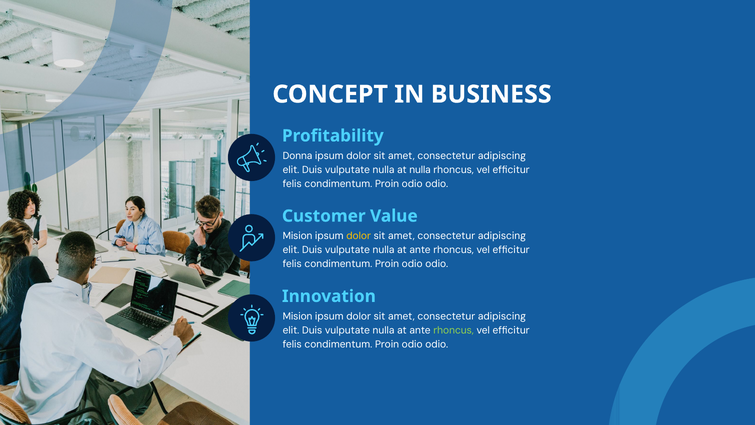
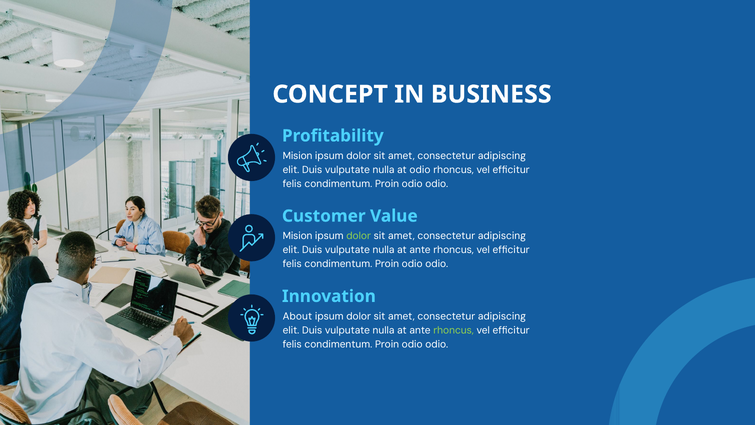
Donna: Donna -> Mision (298, 156)
at nulla: nulla -> odio (420, 170)
dolor colour: yellow -> light green (359, 236)
Mision: Mision -> About (297, 316)
